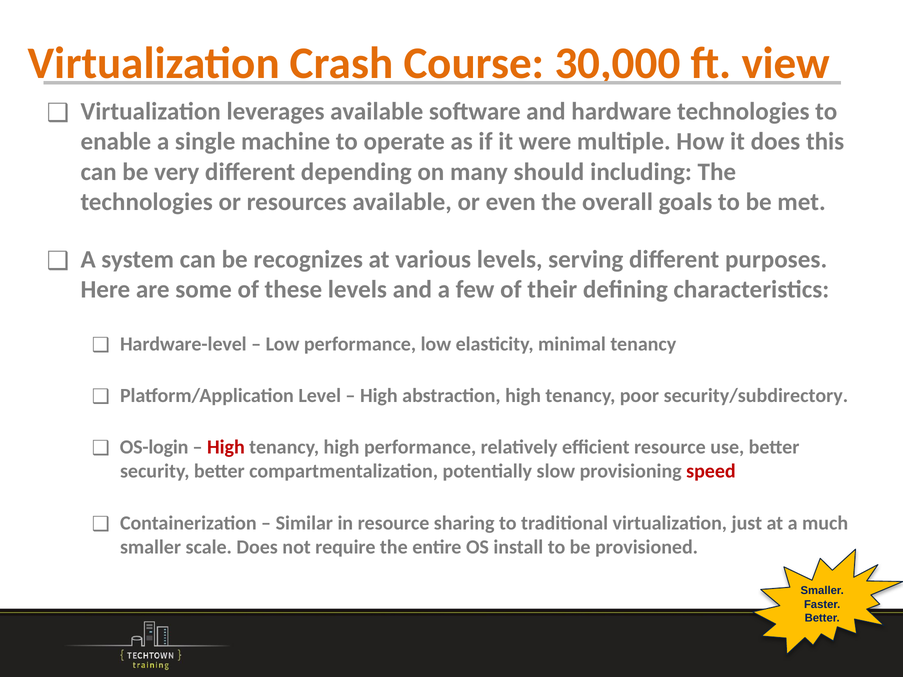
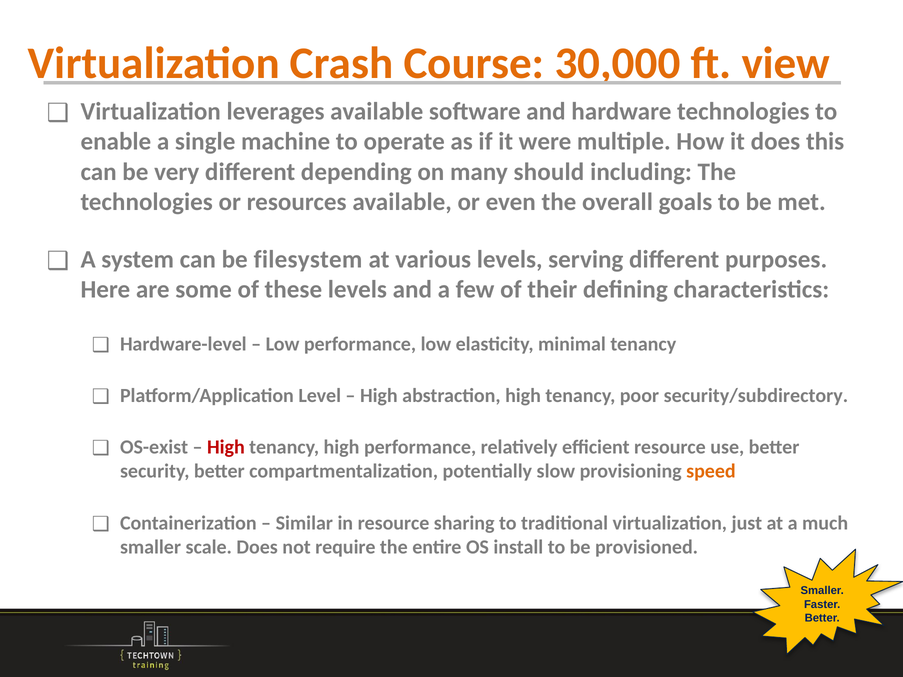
recognizes: recognizes -> filesystem (308, 260)
OS-login: OS-login -> OS-exist (154, 447)
speed colour: red -> orange (711, 471)
